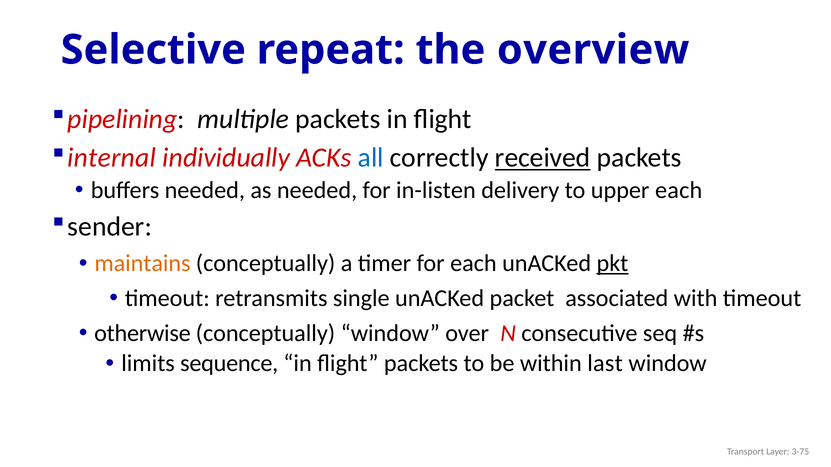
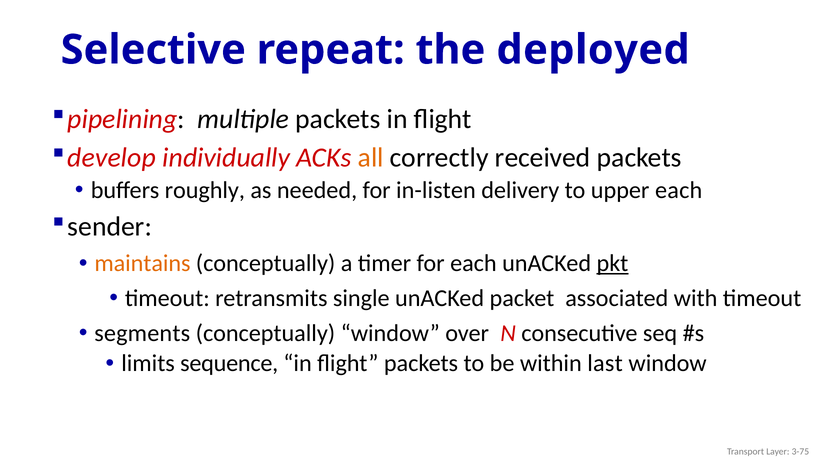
overview: overview -> deployed (593, 50)
internal: internal -> develop (112, 158)
all colour: blue -> orange (371, 158)
received underline: present -> none (543, 158)
buffers needed: needed -> roughly (205, 190)
otherwise: otherwise -> segments (142, 333)
